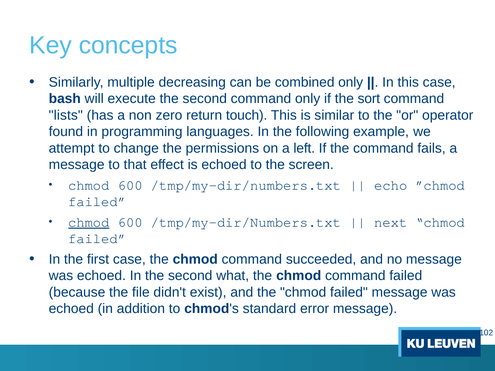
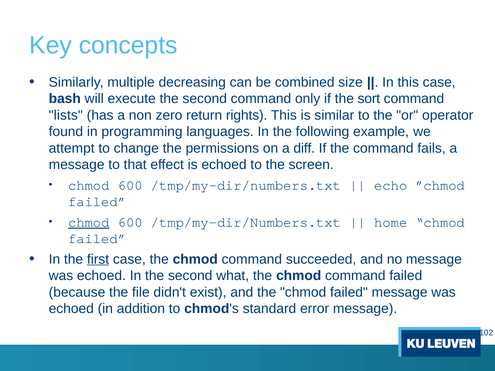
combined only: only -> size (351, 82)
touch: touch -> rights (247, 115)
left: left -> diff (304, 148)
next: next -> home (391, 222)
first underline: none -> present (98, 259)
